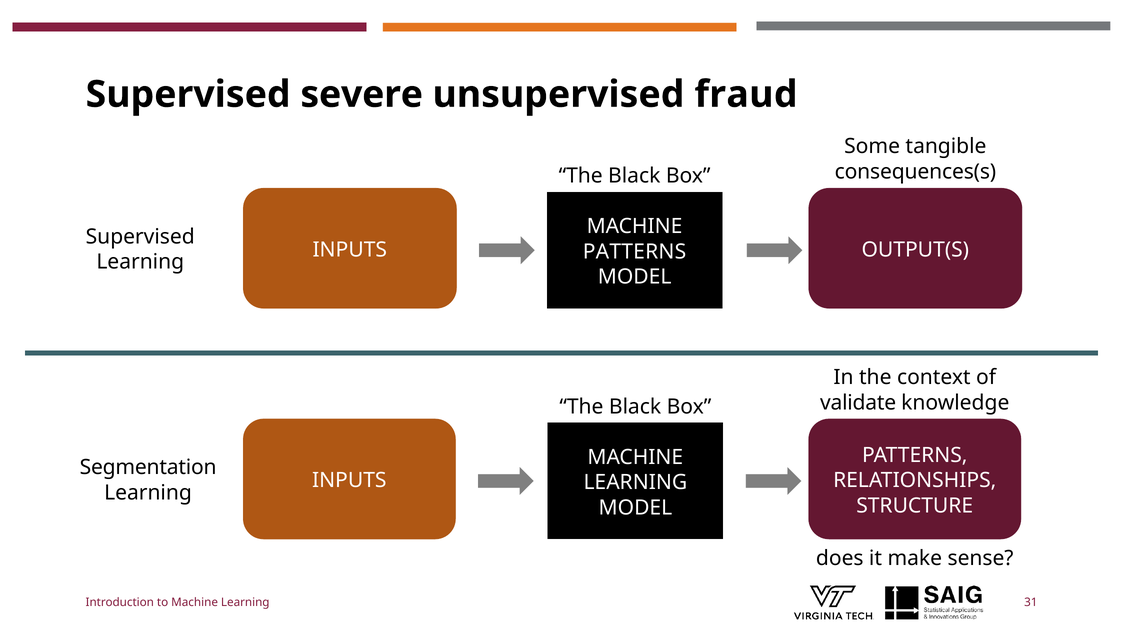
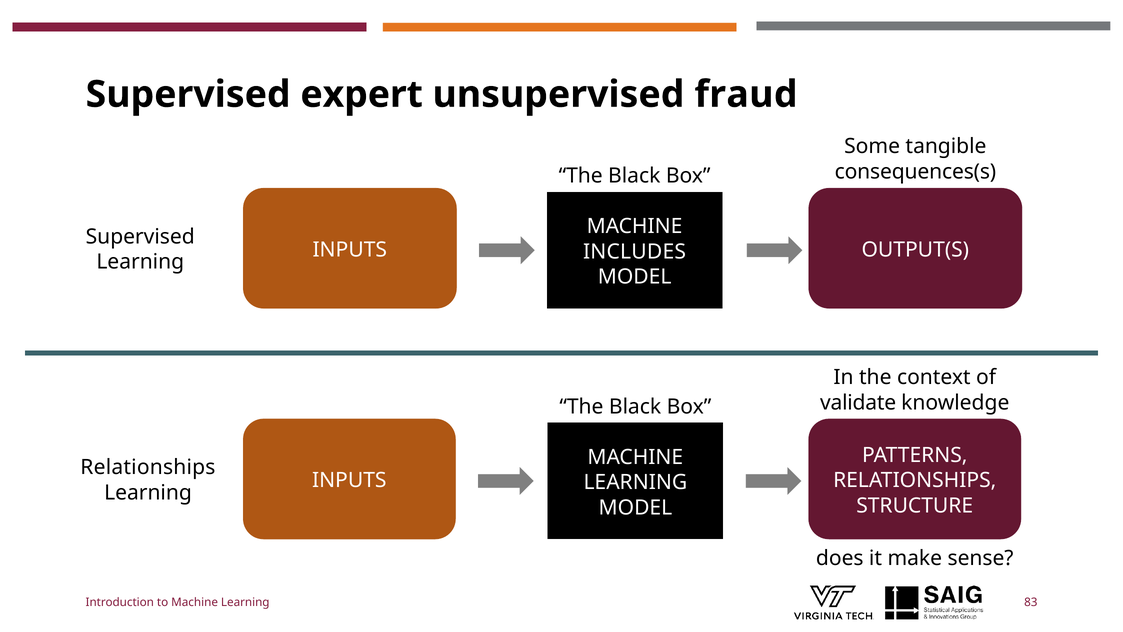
severe: severe -> expert (362, 94)
PATTERNS: PATTERNS -> INCLUDES (634, 252)
Segmentation: Segmentation -> Relationships (148, 467)
31: 31 -> 83 (1031, 602)
